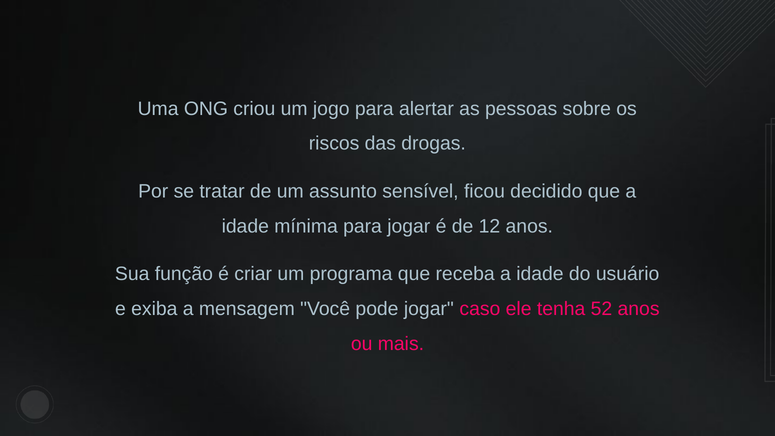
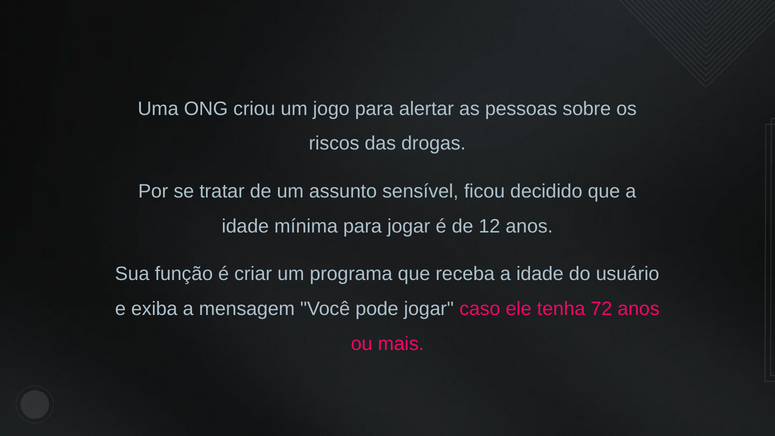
52: 52 -> 72 (601, 309)
